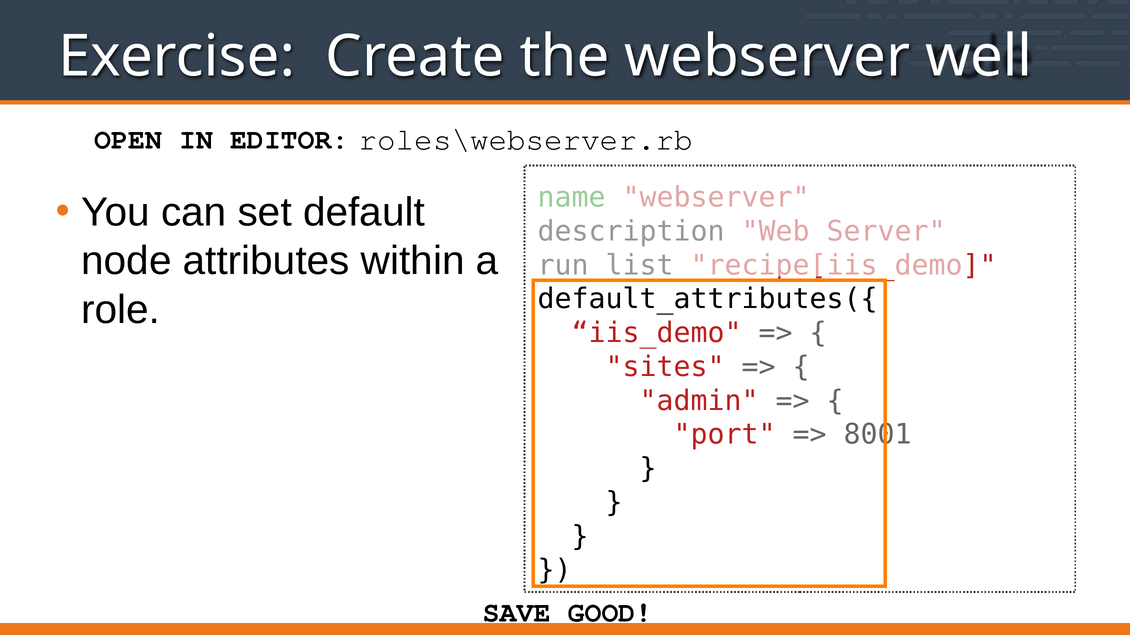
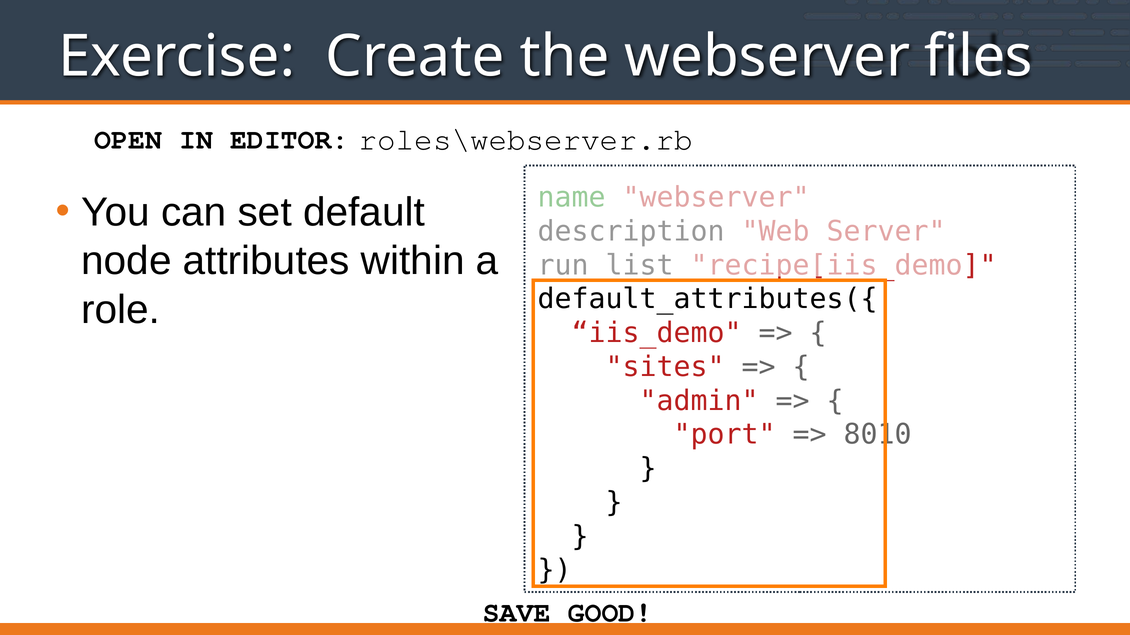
well: well -> files (979, 57)
8001: 8001 -> 8010 (878, 435)
